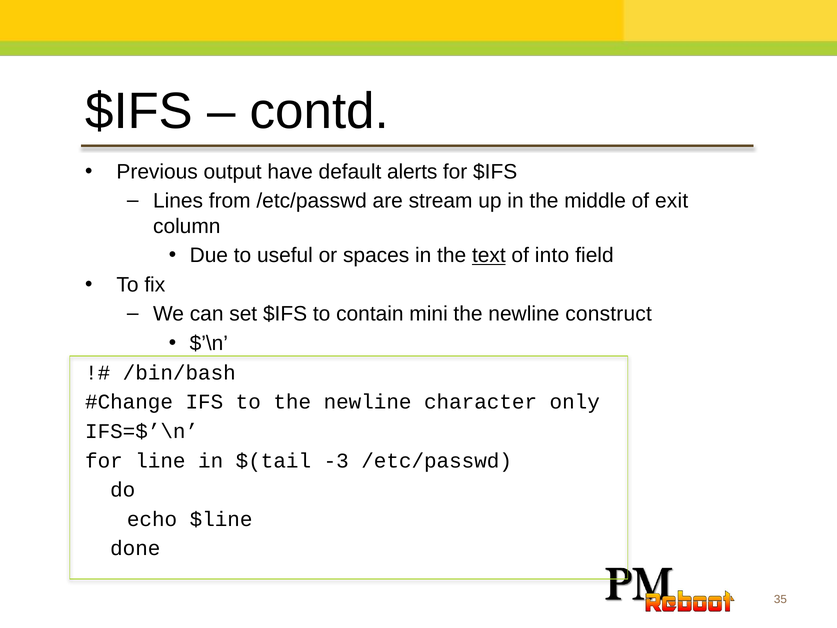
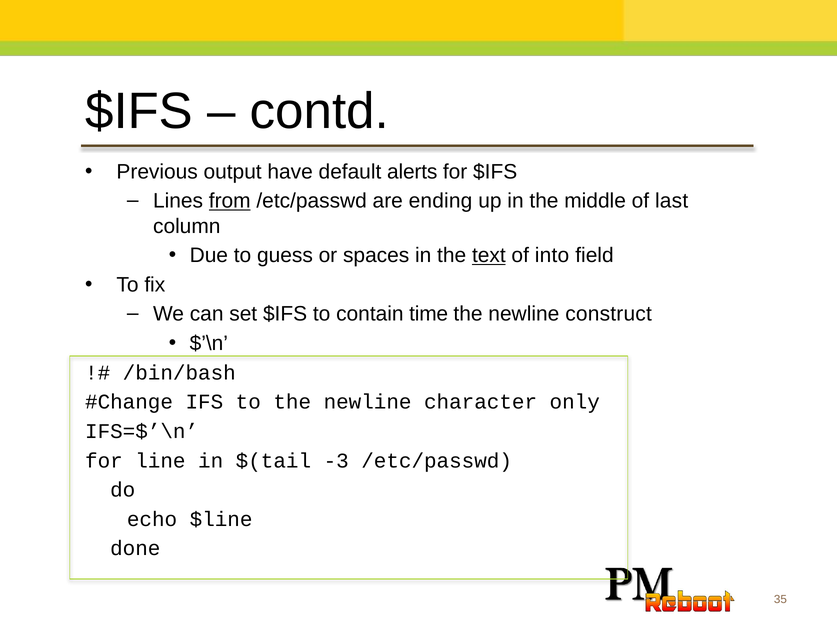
from underline: none -> present (230, 201)
stream: stream -> ending (440, 201)
exit: exit -> last (672, 201)
useful: useful -> guess (285, 255)
mini: mini -> time (429, 314)
